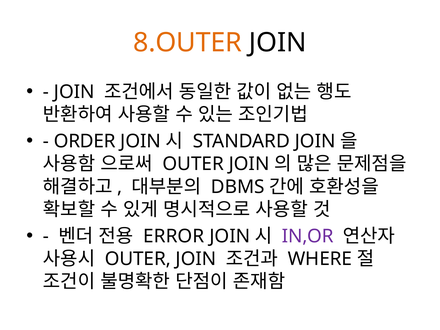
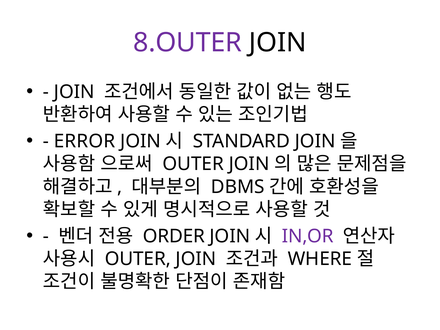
8.OUTER colour: orange -> purple (188, 43)
ORDER: ORDER -> ERROR (85, 141)
ERROR: ERROR -> ORDER (174, 236)
